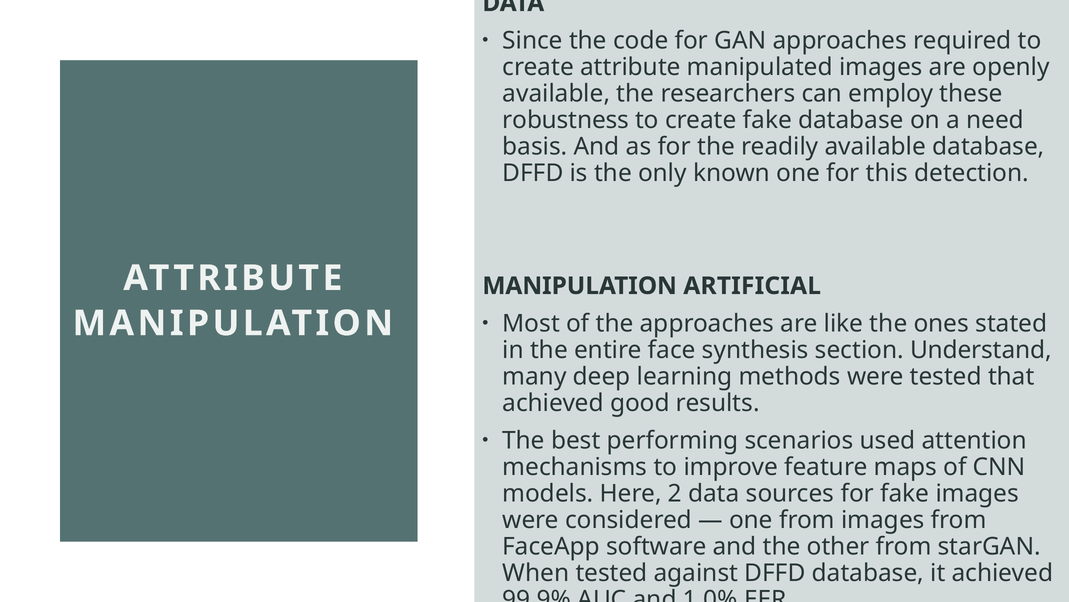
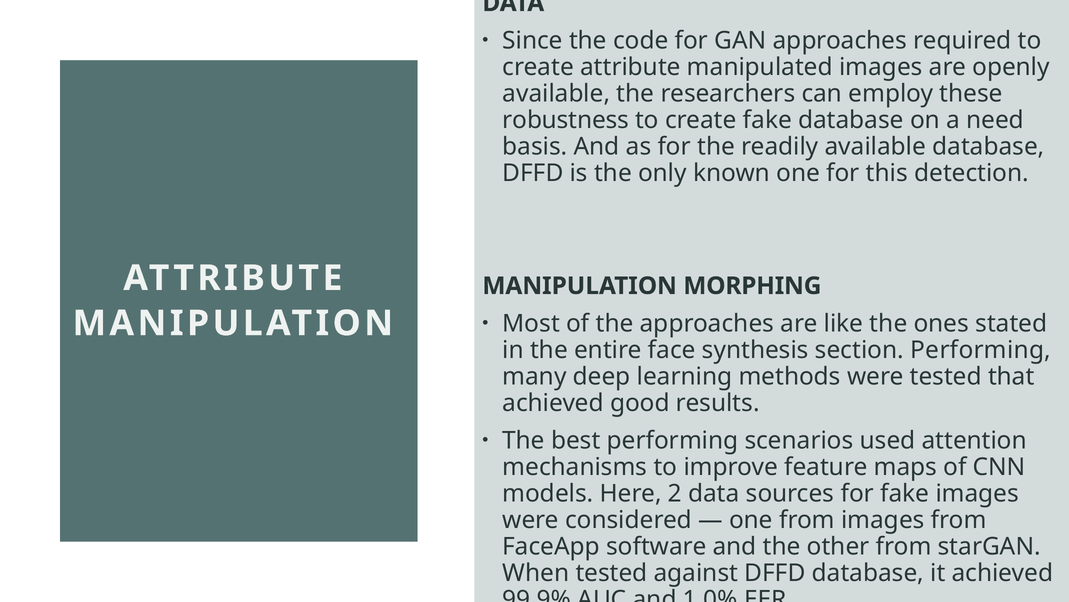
ARTIFICIAL: ARTIFICIAL -> MORPHING (752, 286)
section Understand: Understand -> Performing (981, 350)
